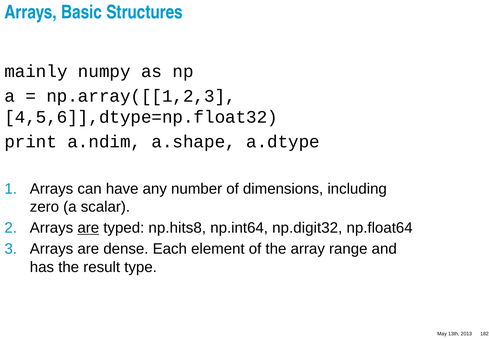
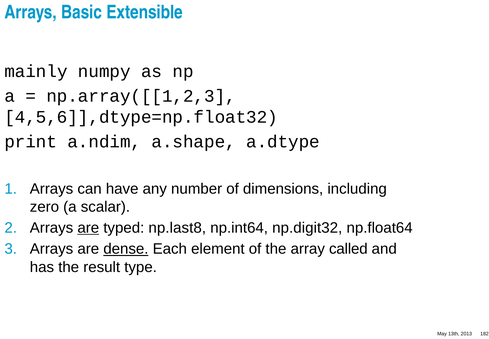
Structures: Structures -> Extensible (145, 12)
np.hits8: np.hits8 -> np.last8 (177, 228)
dense underline: none -> present (126, 249)
range: range -> called (348, 249)
